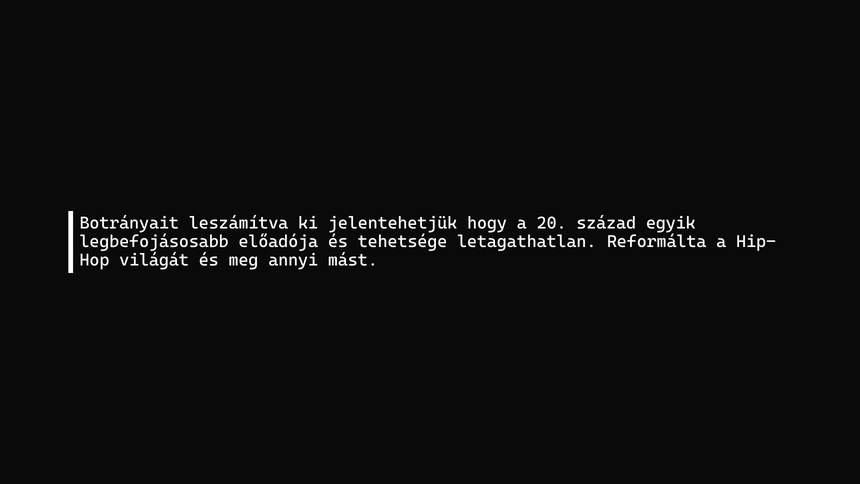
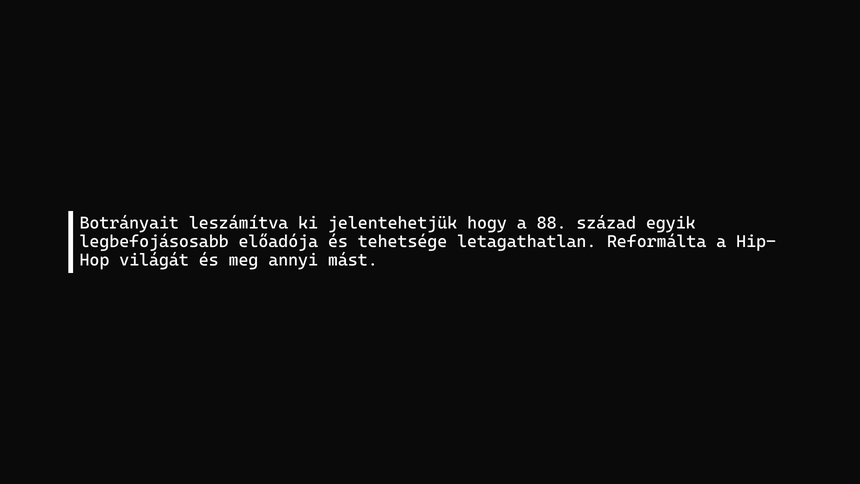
20: 20 -> 88 (552, 223)
